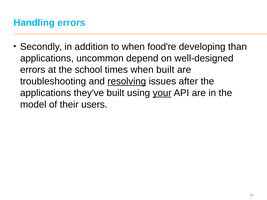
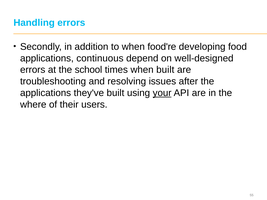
than: than -> food (237, 47)
uncommon: uncommon -> continuous (100, 58)
resolving underline: present -> none (127, 81)
model: model -> where (33, 105)
